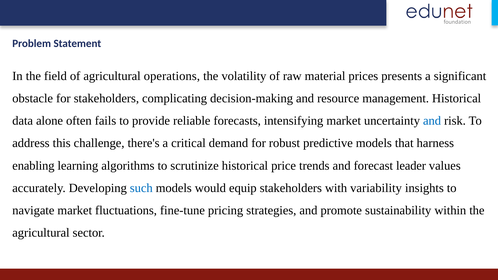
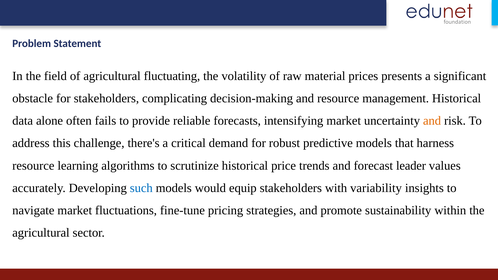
operations: operations -> fluctuating (172, 76)
and colour: blue -> orange (432, 121)
enabling: enabling -> resource (33, 166)
